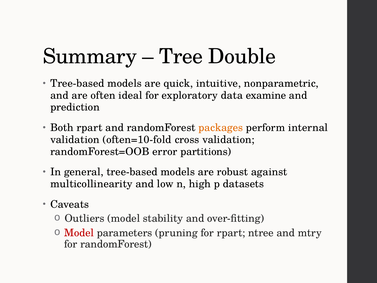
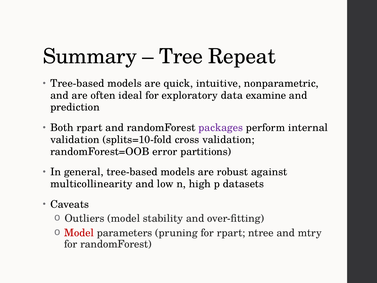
Double: Double -> Repeat (242, 56)
packages colour: orange -> purple (221, 128)
often=10-fold: often=10-fold -> splits=10-fold (137, 139)
